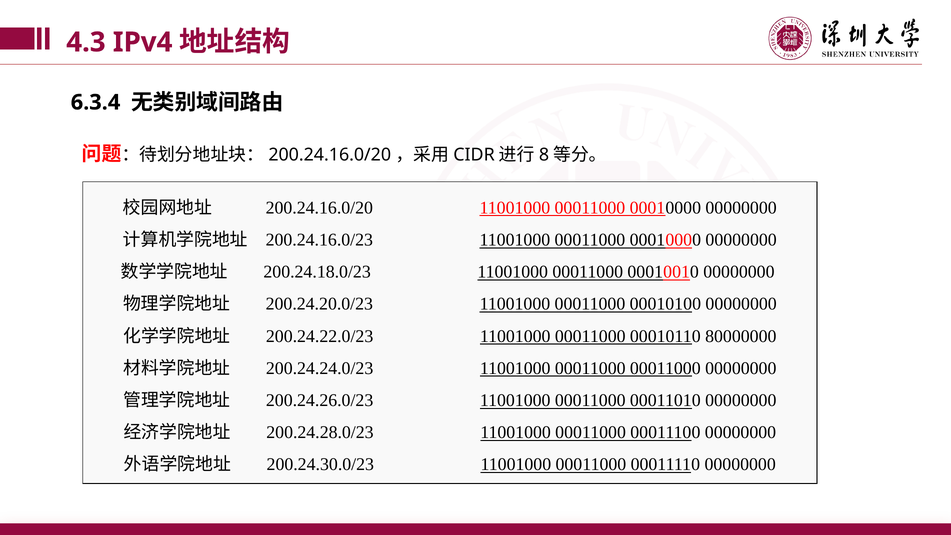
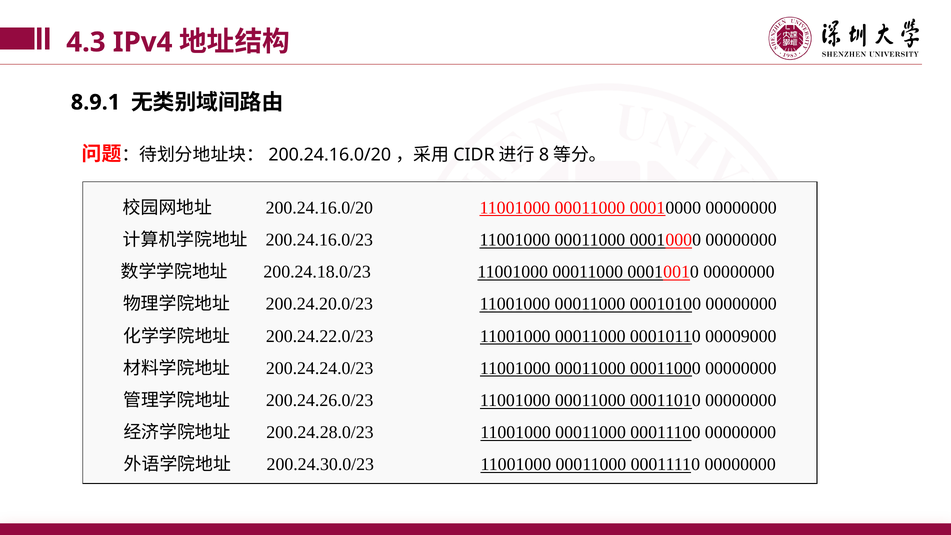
6.3.4: 6.3.4 -> 8.9.1 (95, 102)
80000000: 80000000 -> 00009000 (741, 336)
